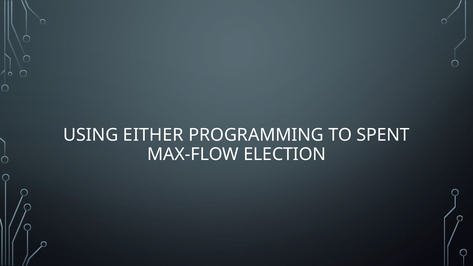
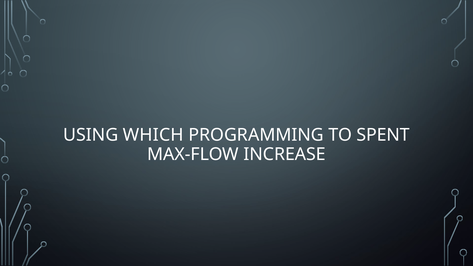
EITHER: EITHER -> WHICH (153, 135)
ELECTION: ELECTION -> INCREASE (285, 154)
